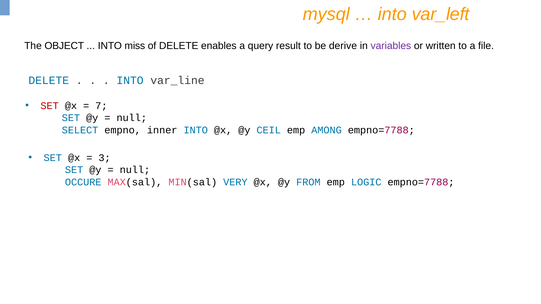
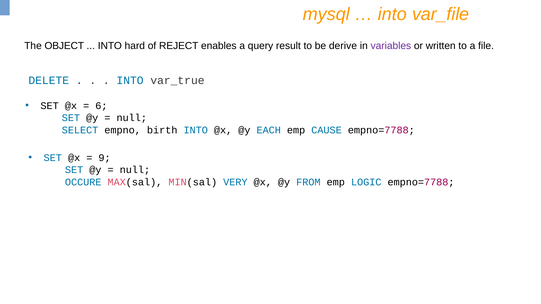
var_left: var_left -> var_file (441, 14)
miss: miss -> hard (135, 46)
of DELETE: DELETE -> REJECT (179, 46)
var_line: var_line -> var_true (177, 80)
SET colour: red -> black (50, 106)
7: 7 -> 6 (101, 106)
inner: inner -> birth (162, 130)
CEIL: CEIL -> EACH (269, 130)
AMONG: AMONG -> CAUSE (327, 130)
3: 3 -> 9 (105, 158)
